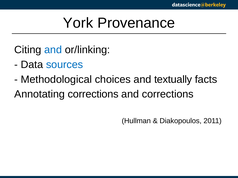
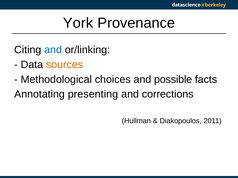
sources colour: blue -> orange (65, 65)
textually: textually -> possible (173, 80)
Annotating corrections: corrections -> presenting (93, 94)
